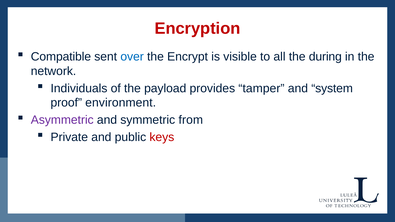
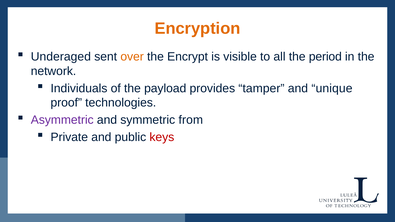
Encryption colour: red -> orange (197, 28)
Compatible: Compatible -> Underaged (61, 57)
over colour: blue -> orange (132, 57)
during: during -> period (325, 57)
system: system -> unique (332, 88)
environment: environment -> technologies (121, 103)
